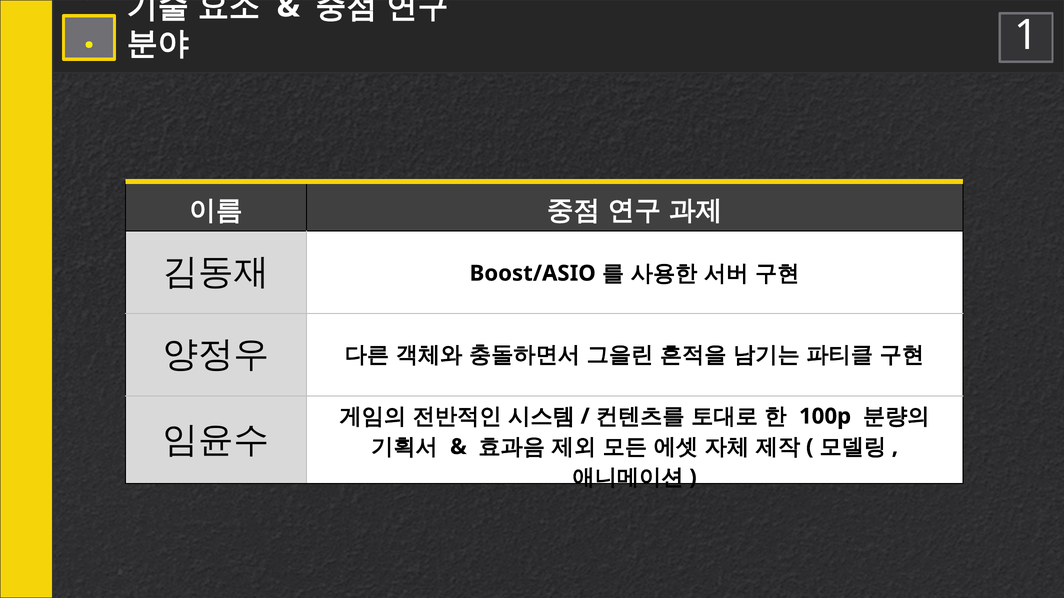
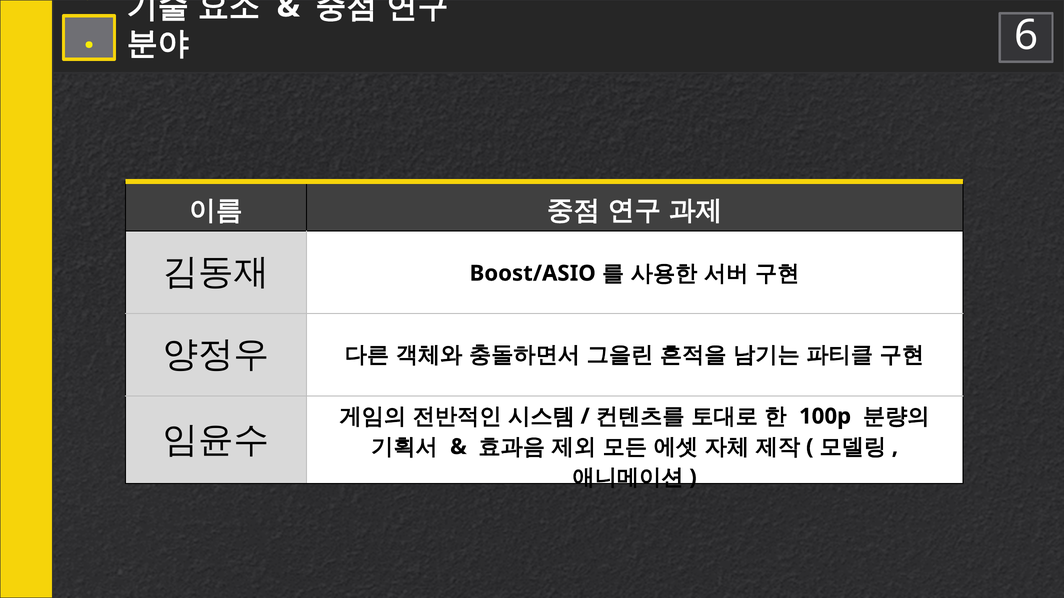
1: 1 -> 6 (1026, 36)
